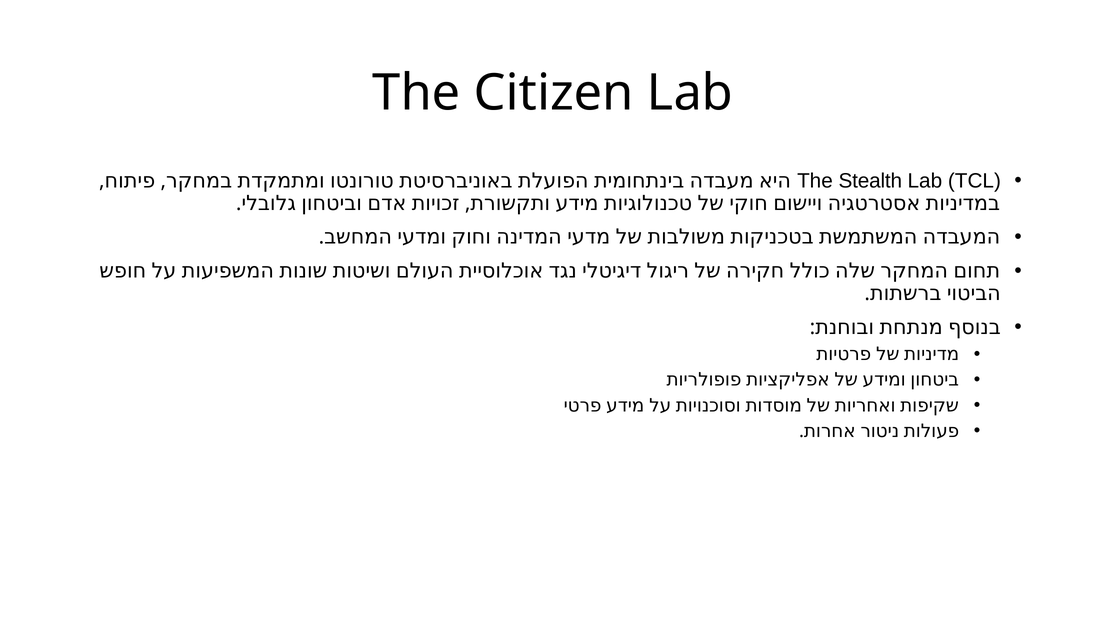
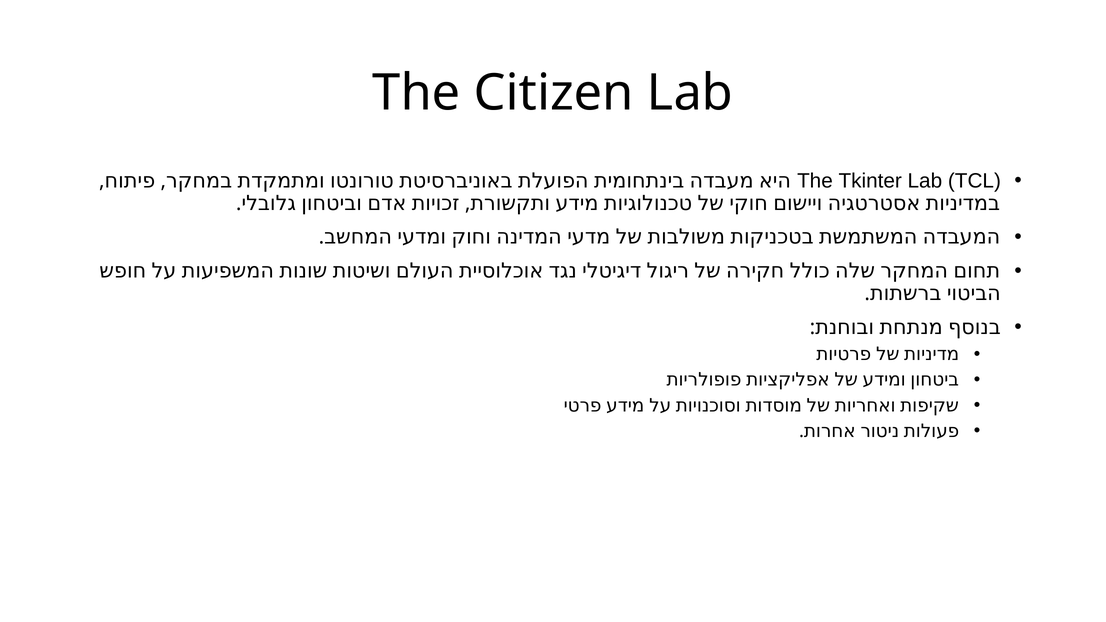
Stealth: Stealth -> Tkinter (870, 181)
